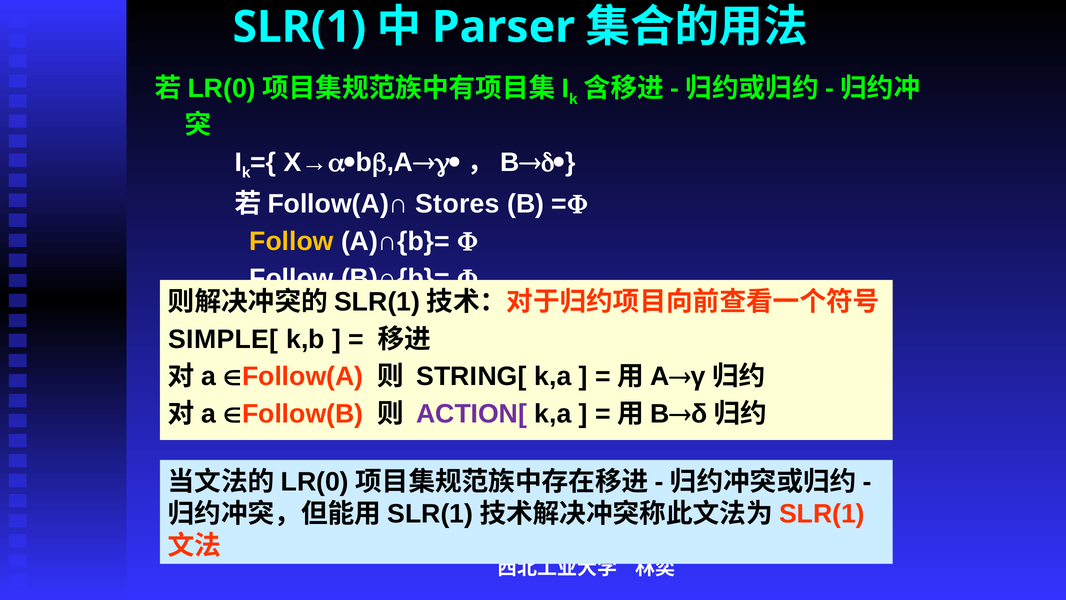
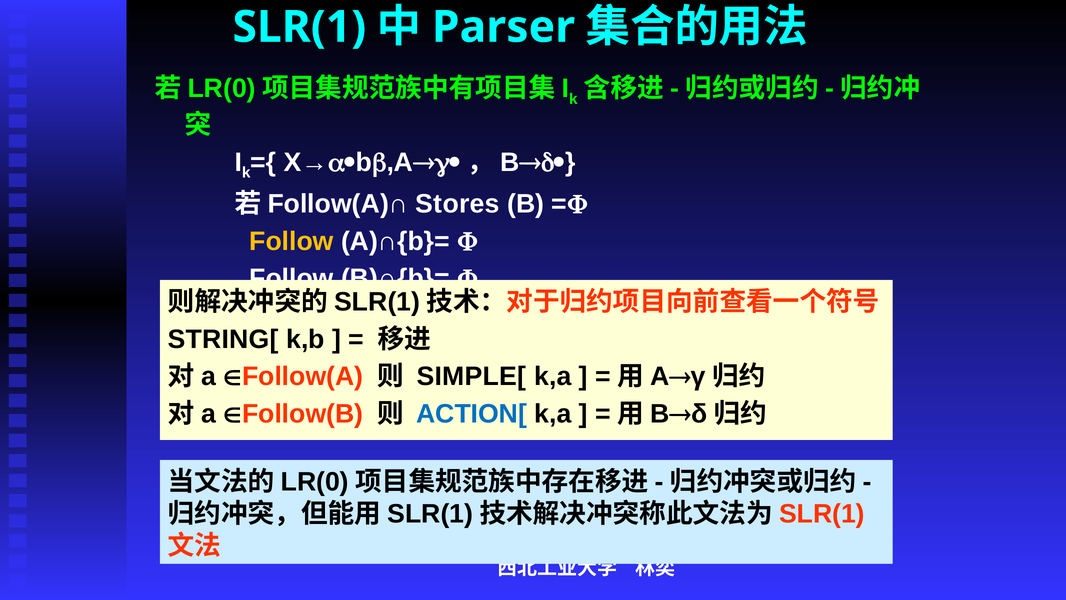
SIMPLE[: SIMPLE[ -> STRING[ (223, 339)
STRING[: STRING[ -> SIMPLE[ (471, 376)
ACTION[ colour: purple -> blue (472, 414)
